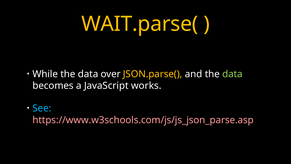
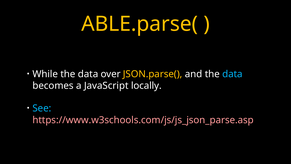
WAIT.parse(: WAIT.parse( -> ABLE.parse( (140, 24)
data colour: light green -> light blue (232, 74)
works: works -> locally (146, 86)
